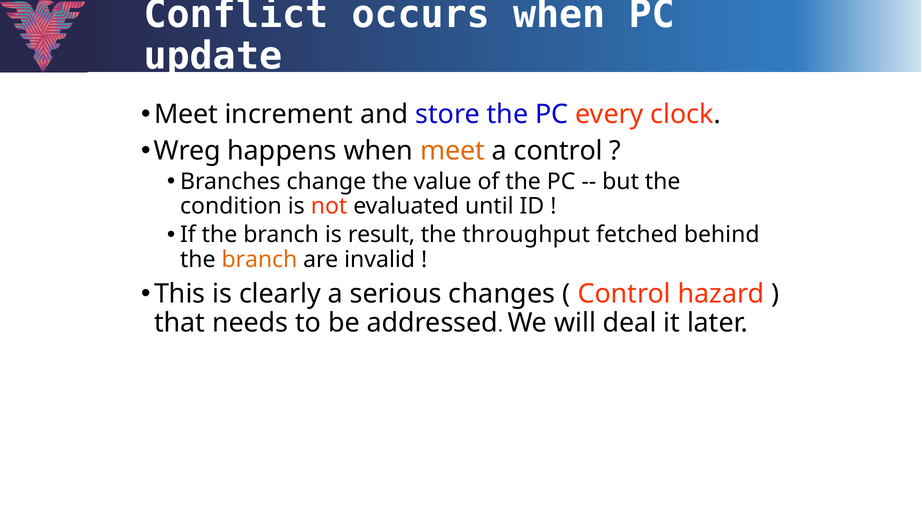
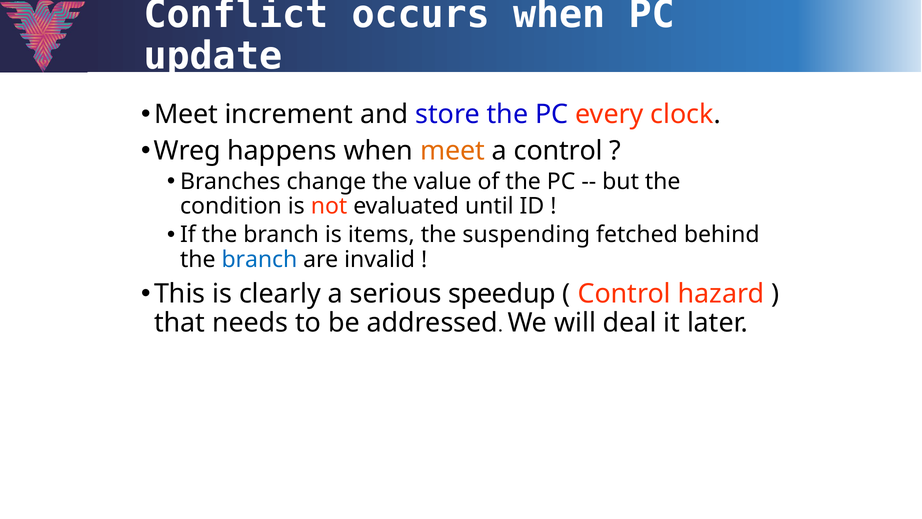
result: result -> items (381, 235)
throughput: throughput -> suspending (526, 235)
branch colour: orange -> blue (259, 260)
changes: changes -> speedup (502, 294)
